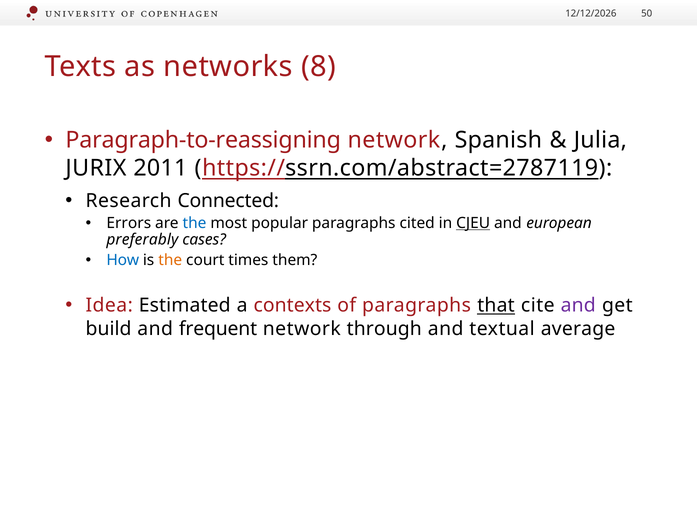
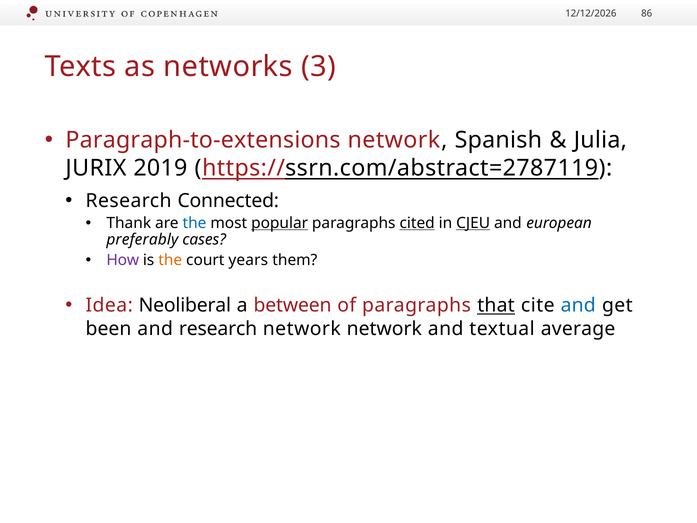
50: 50 -> 86 (647, 13)
8: 8 -> 3 (318, 67)
Paragraph-to-reassigning: Paragraph-to-reassigning -> Paragraph-to-extensions (203, 140)
2011: 2011 -> 2019 (160, 168)
Errors: Errors -> Thank (129, 223)
popular underline: none -> present (280, 223)
cited underline: none -> present (417, 223)
How colour: blue -> purple (123, 260)
times: times -> years (248, 260)
Estimated: Estimated -> Neoliberal (185, 305)
contexts: contexts -> between (293, 305)
and colour: purple -> blue (578, 305)
build: build -> been (109, 329)
and frequent: frequent -> research (218, 329)
network through: through -> network (384, 329)
